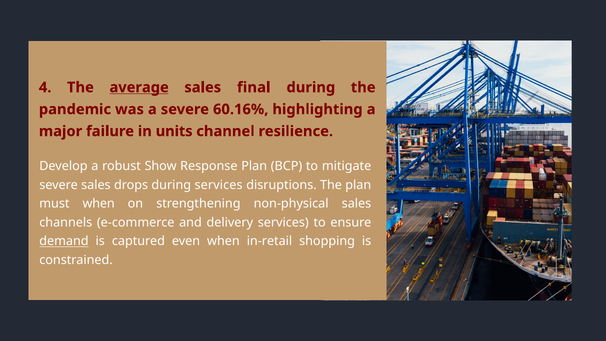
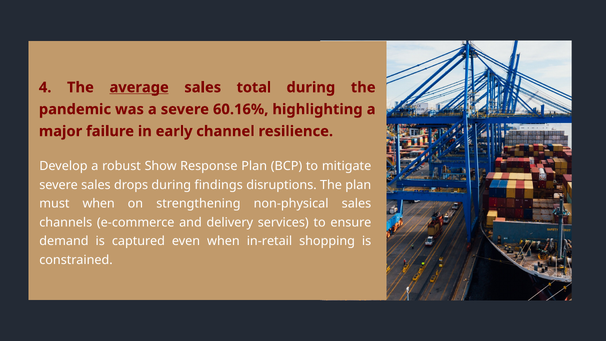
final: final -> total (254, 87)
units: units -> early (174, 131)
during services: services -> findings (219, 185)
demand underline: present -> none (64, 241)
